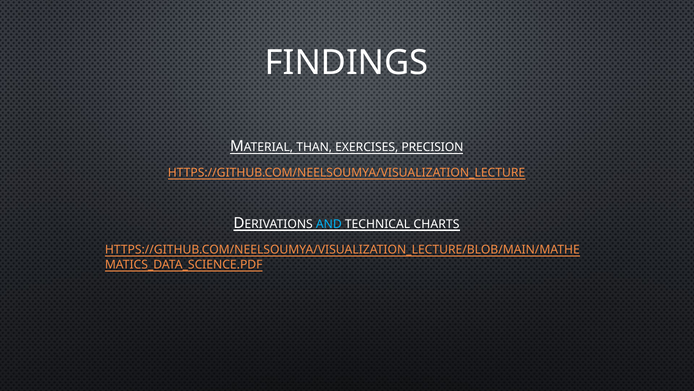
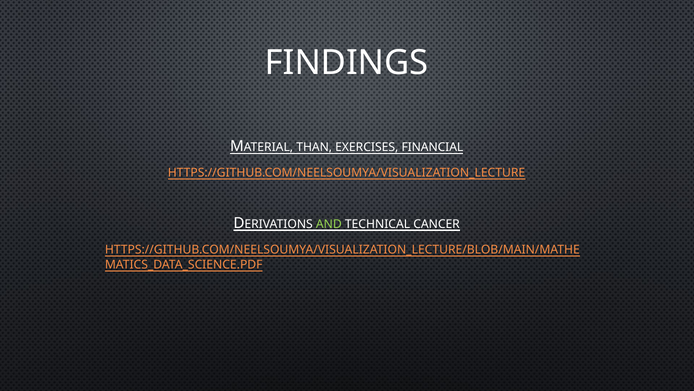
PRECISION: PRECISION -> FINANCIAL (432, 147)
AND colour: light blue -> light green (329, 224)
CHARTS: CHARTS -> CANCER (437, 224)
